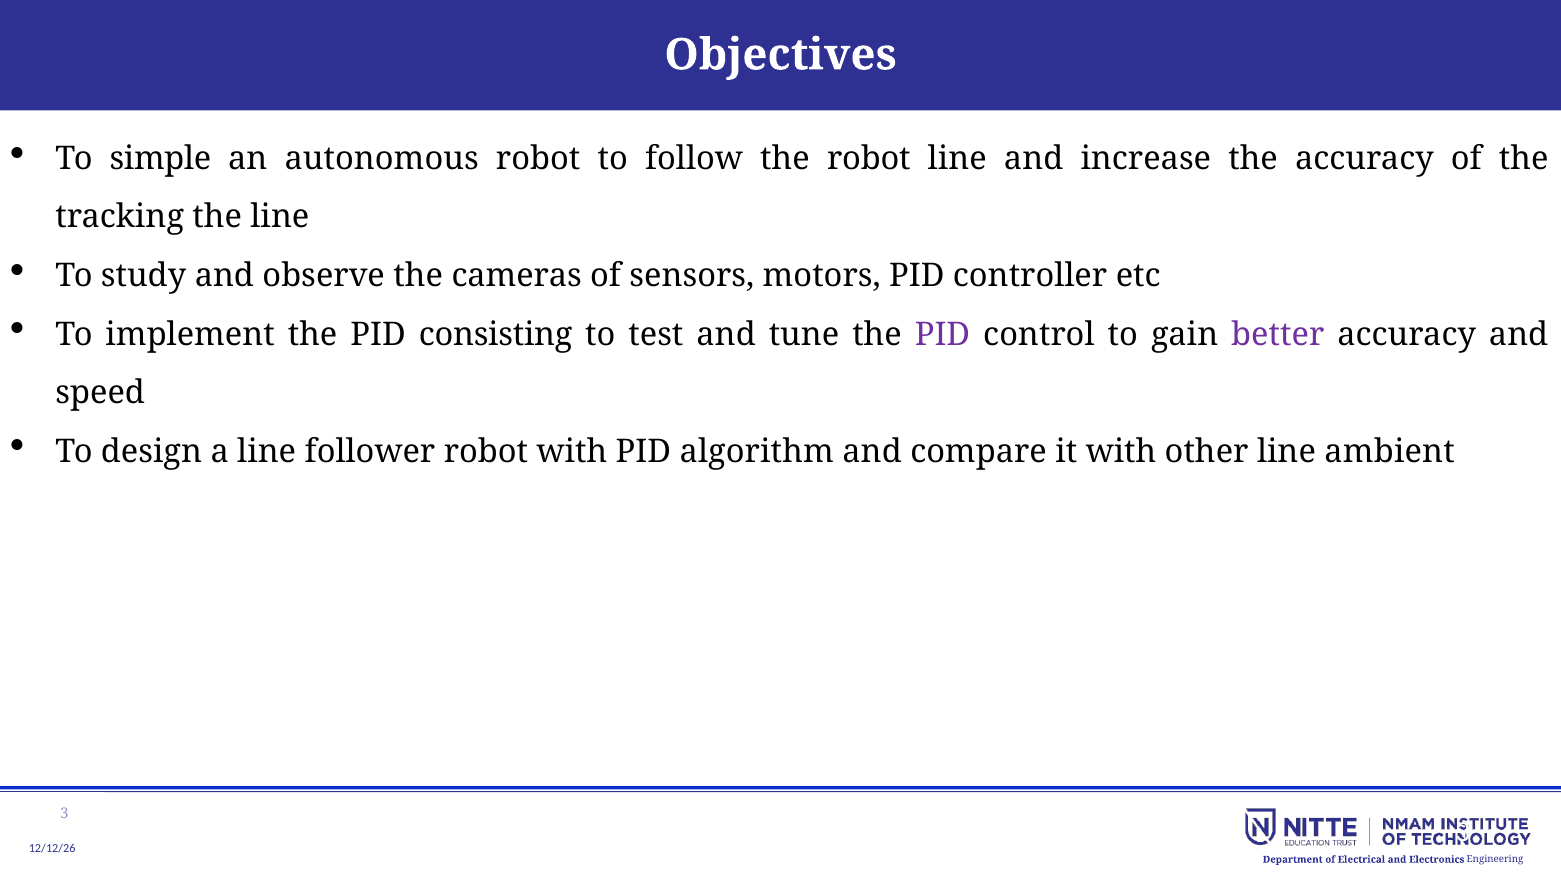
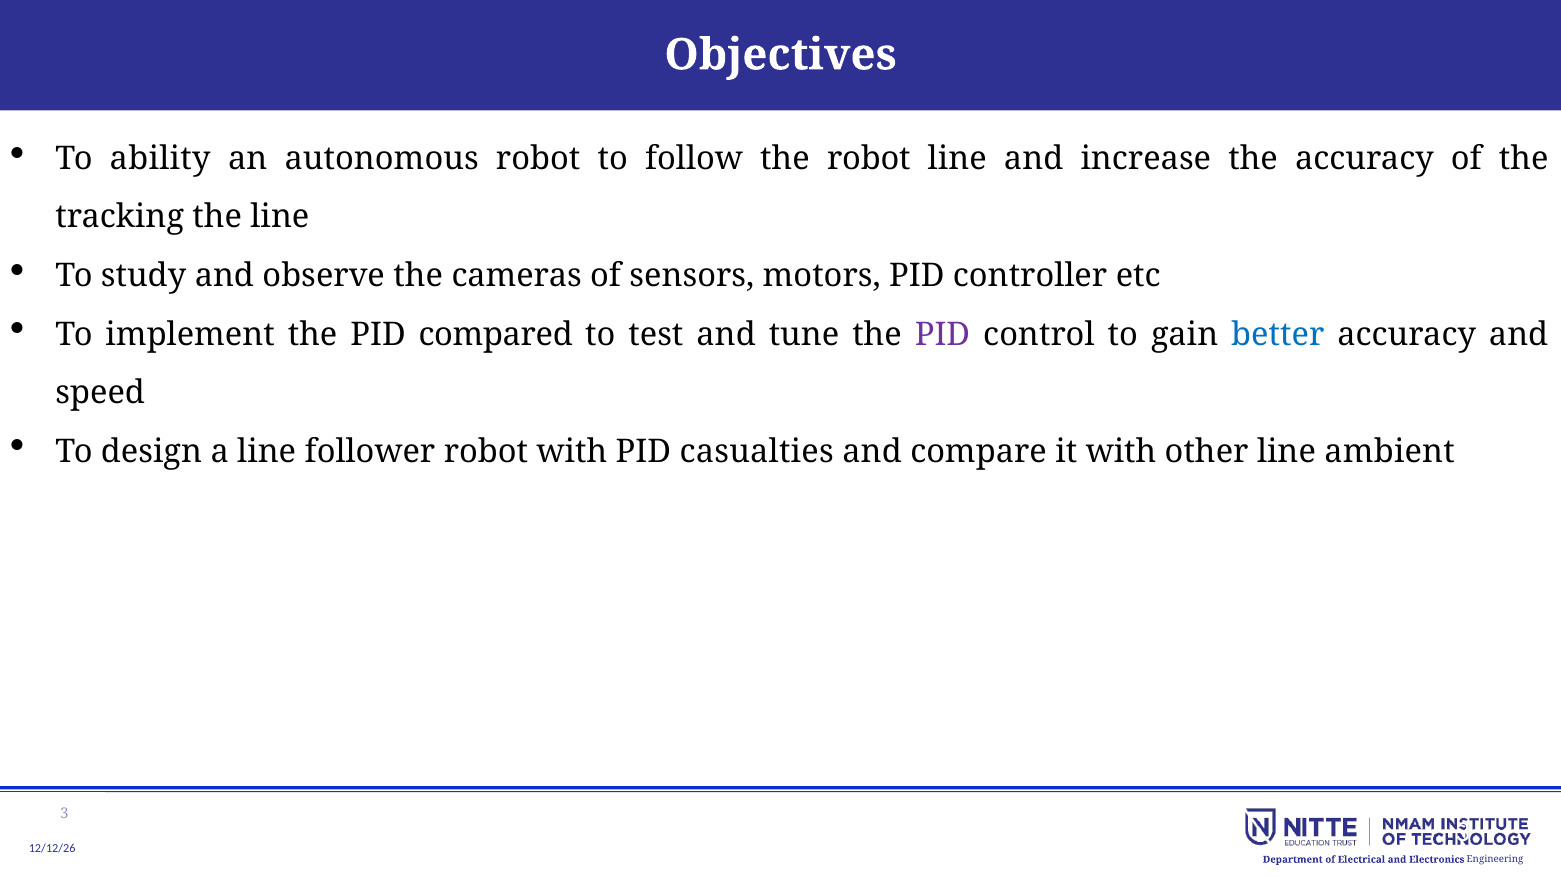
simple: simple -> ability (160, 159)
consisting: consisting -> compared (496, 334)
better colour: purple -> blue (1278, 334)
algorithm: algorithm -> casualties (757, 451)
